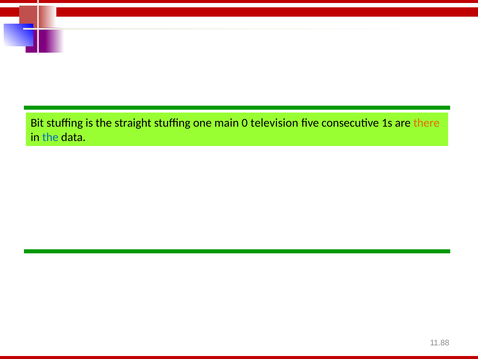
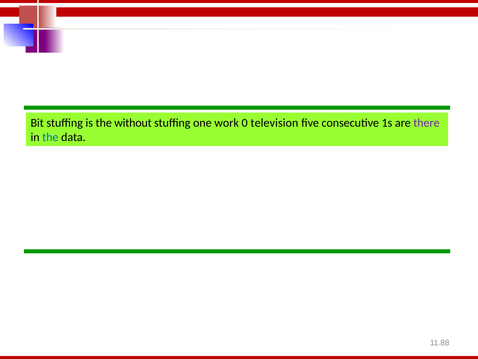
straight: straight -> without (133, 123)
main: main -> work (227, 123)
there colour: orange -> purple (426, 123)
